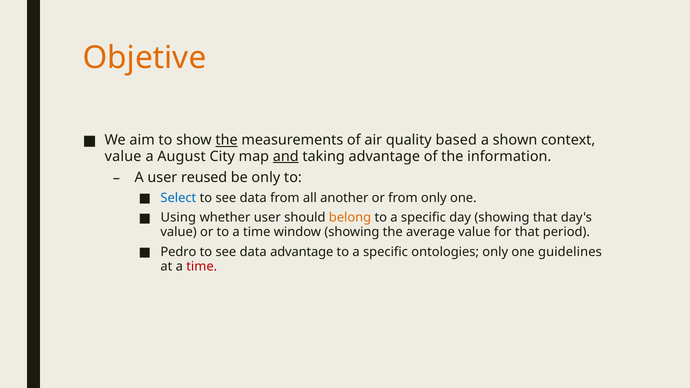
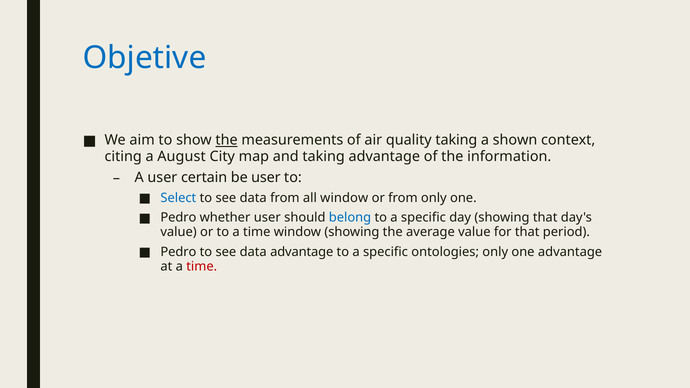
Objetive colour: orange -> blue (145, 58)
quality based: based -> taking (456, 140)
value: value -> citing (123, 156)
and underline: present -> none (286, 156)
reused: reused -> certain (204, 178)
be only: only -> user (266, 178)
all another: another -> window (344, 198)
Using: Using -> Pedro (178, 218)
belong colour: orange -> blue (350, 218)
one guidelines: guidelines -> advantage (570, 252)
